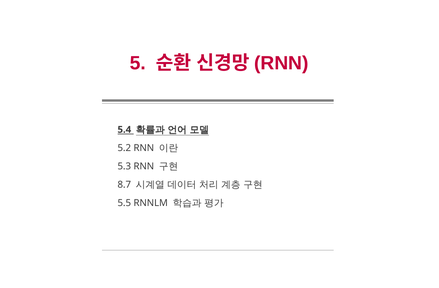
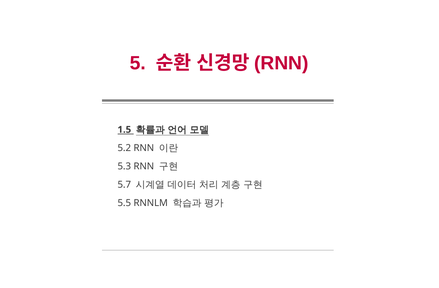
5.4: 5.4 -> 1.5 (124, 130)
8.7: 8.7 -> 5.7 (124, 185)
